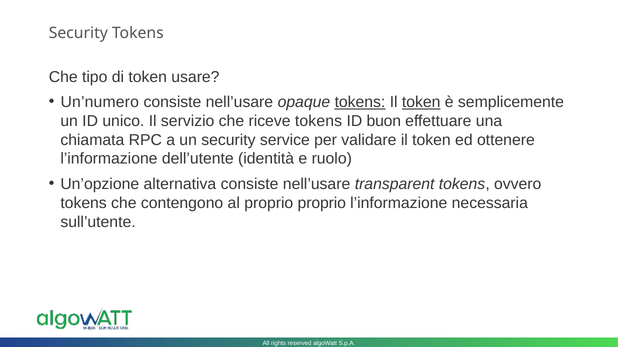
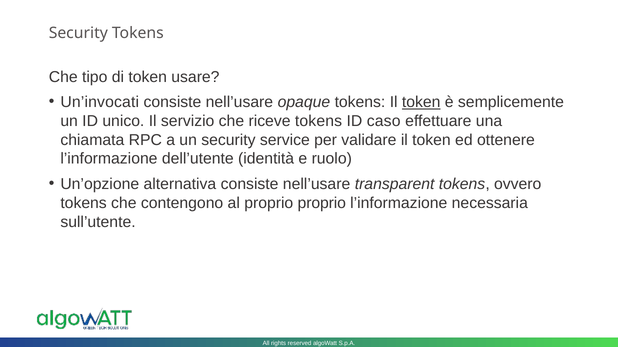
Un’numero: Un’numero -> Un’invocati (100, 102)
tokens underline: present -> none (360, 102)
buon: buon -> caso (384, 121)
